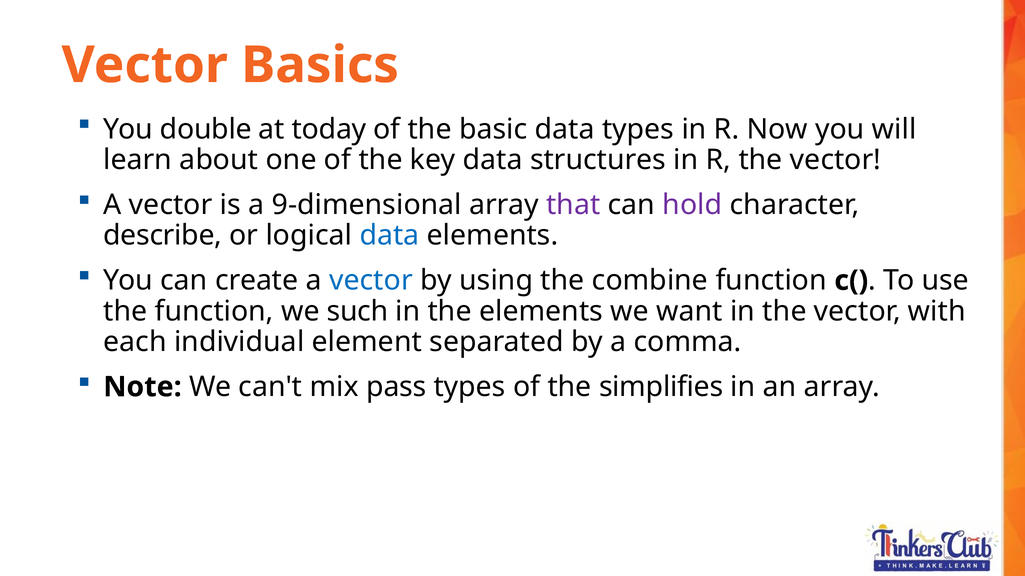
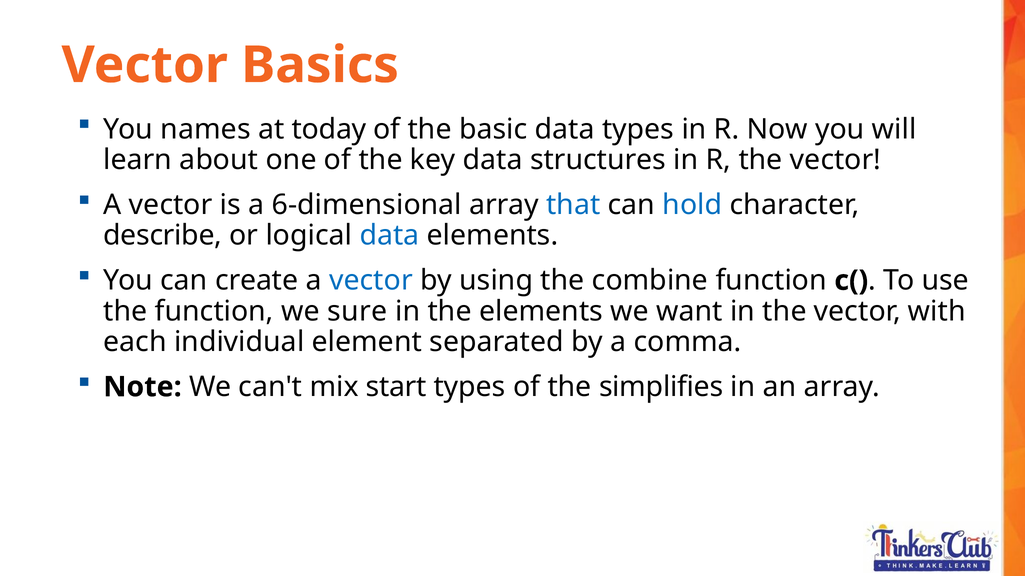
double: double -> names (206, 129)
9-dimensional: 9-dimensional -> 6-dimensional (367, 205)
that colour: purple -> blue (573, 205)
hold colour: purple -> blue (692, 205)
such: such -> sure (357, 312)
pass: pass -> start (396, 387)
